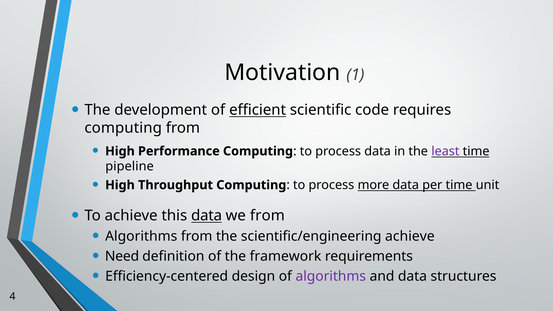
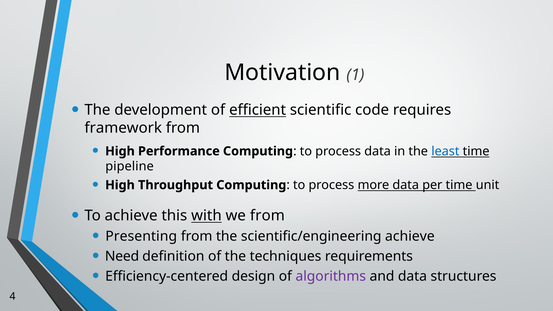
computing: computing -> framework (123, 128)
least colour: purple -> blue (445, 151)
this data: data -> with (206, 216)
Algorithms: Algorithms -> Presenting (141, 236)
framework: framework -> techniques (286, 256)
